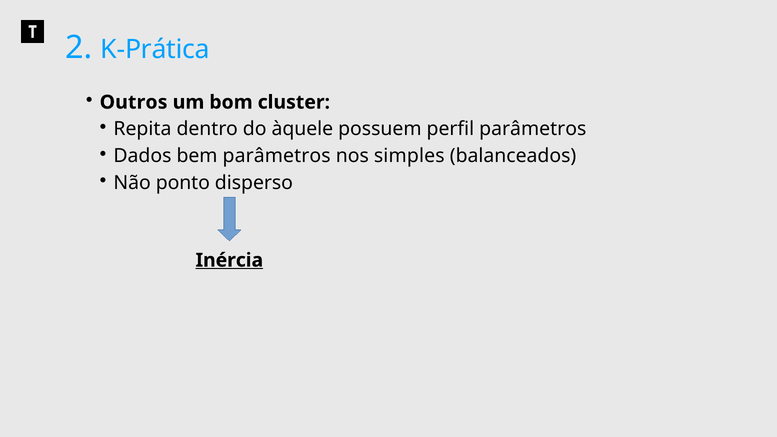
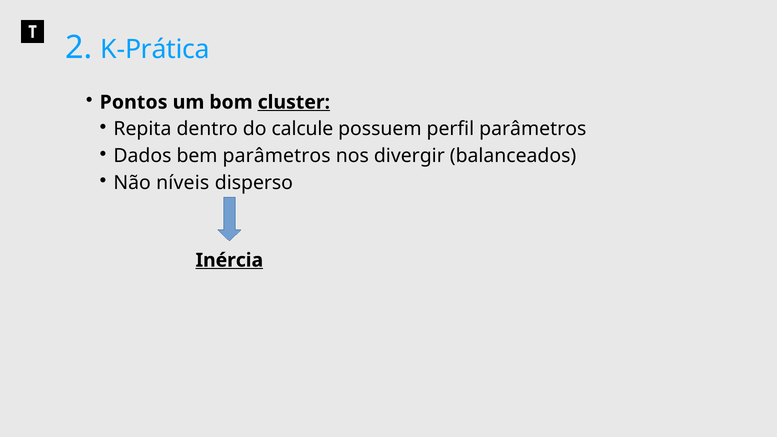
Outros: Outros -> Pontos (134, 102)
cluster underline: none -> present (294, 102)
àquele: àquele -> calcule (302, 129)
simples: simples -> divergir (409, 156)
ponto: ponto -> níveis (183, 183)
